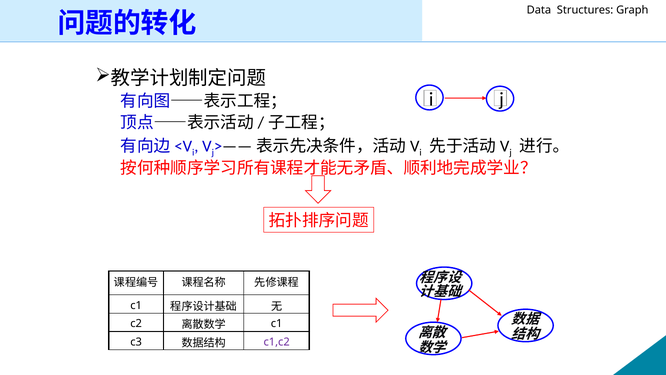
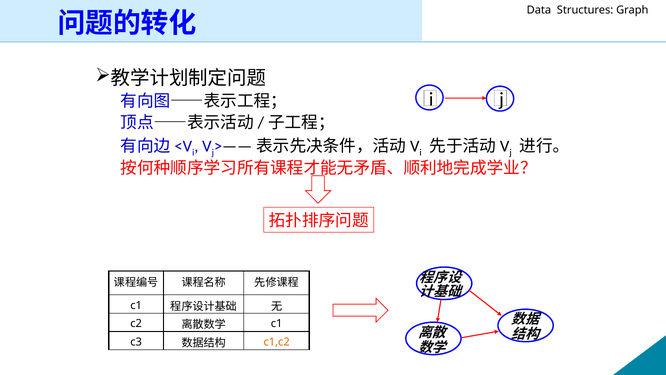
c1,c2 colour: purple -> orange (277, 342)
